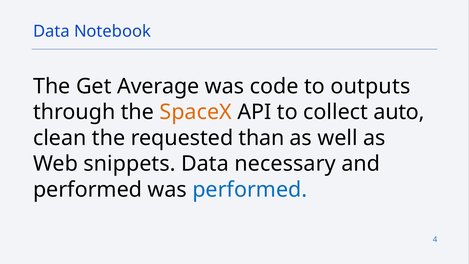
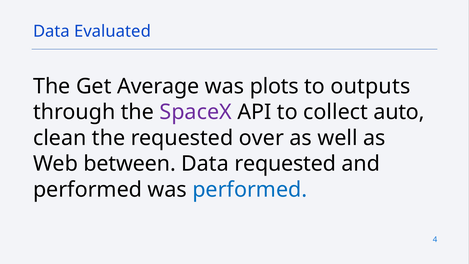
Notebook: Notebook -> Evaluated (113, 31)
code: code -> plots (274, 86)
SpaceX colour: orange -> purple (196, 112)
than: than -> over (261, 138)
snippets: snippets -> between (130, 164)
Data necessary: necessary -> requested (285, 164)
